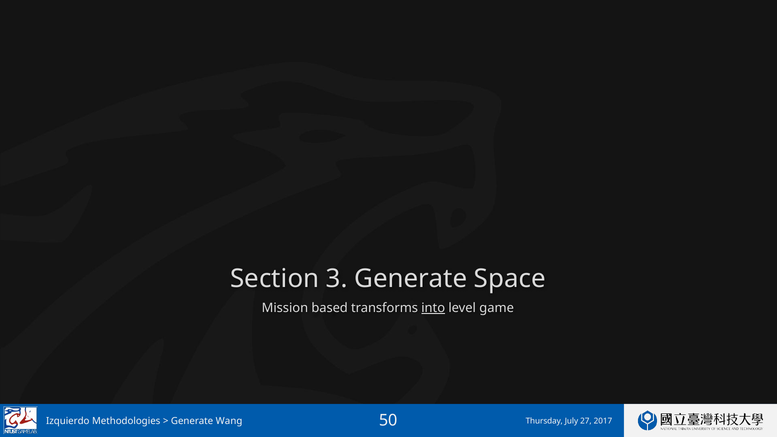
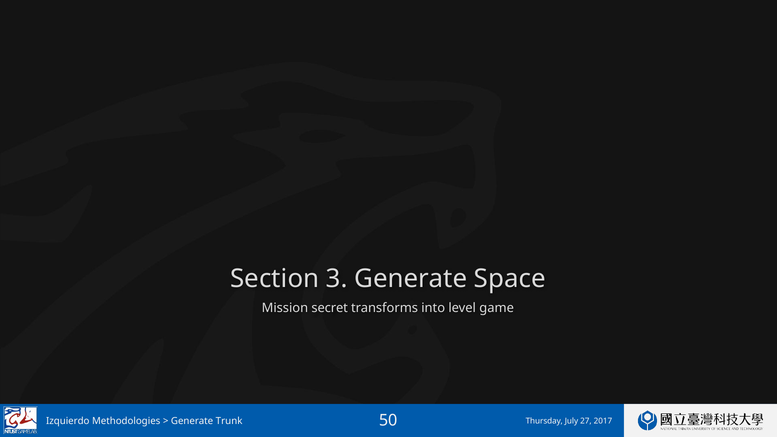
based: based -> secret (330, 308)
into underline: present -> none (433, 308)
Wang: Wang -> Trunk (229, 421)
